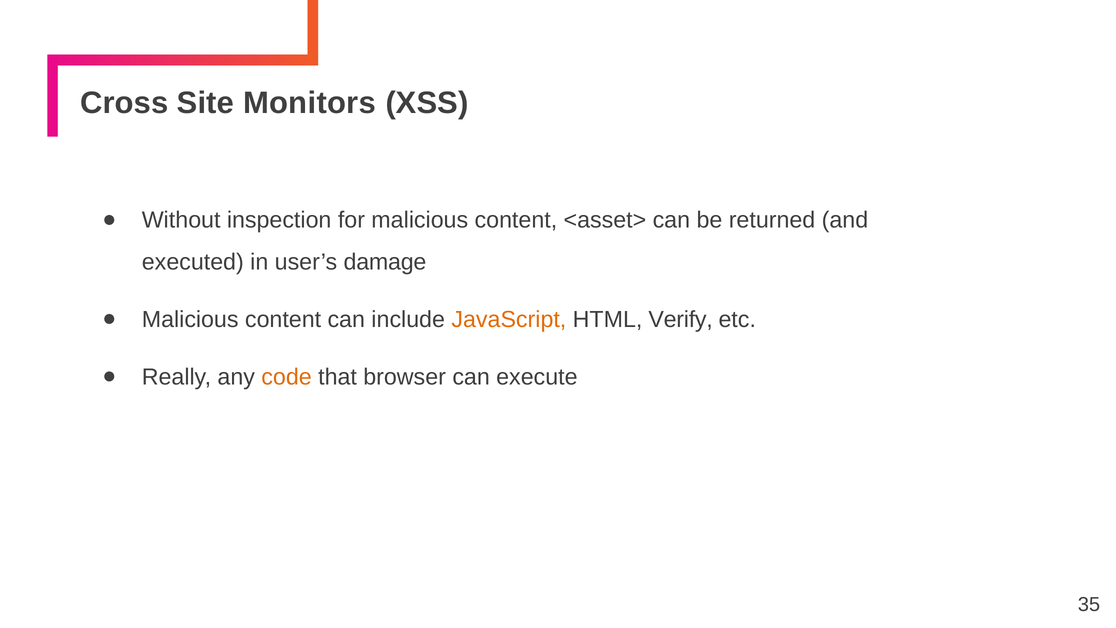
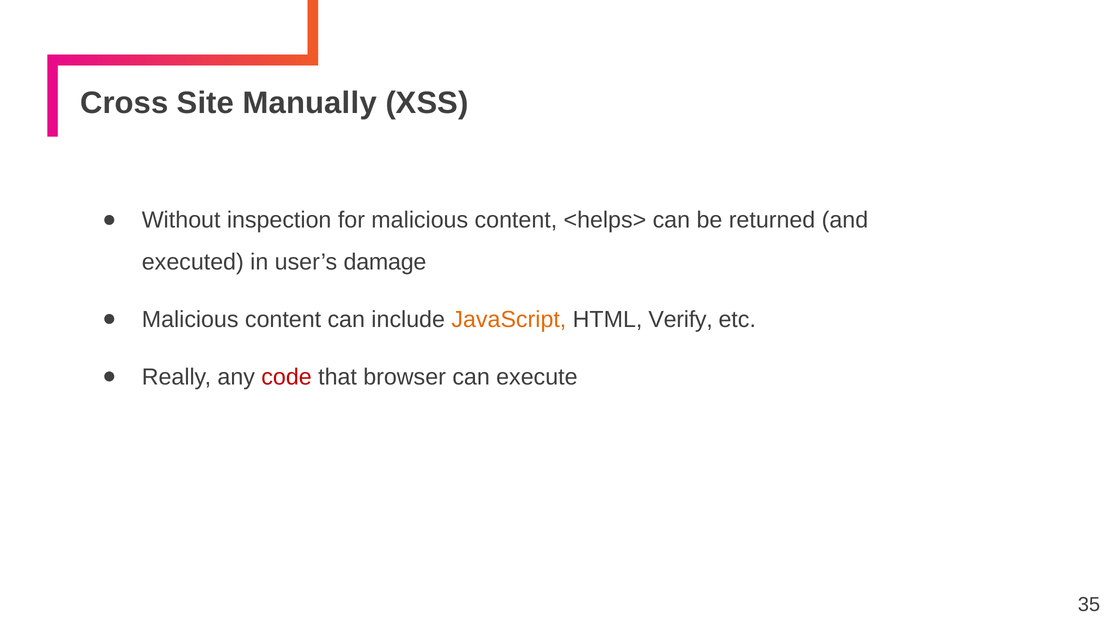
Monitors: Monitors -> Manually (310, 103)
<asset>: <asset> -> <helps> (605, 220)
code colour: orange -> red (287, 377)
